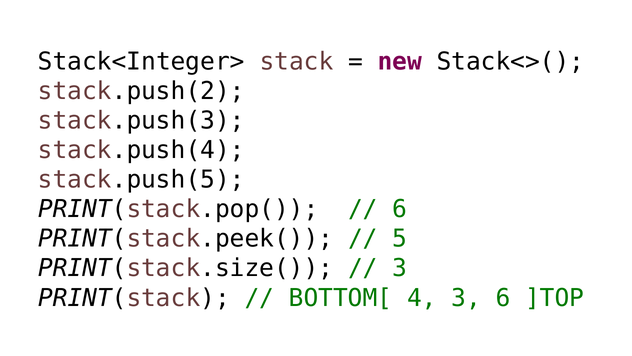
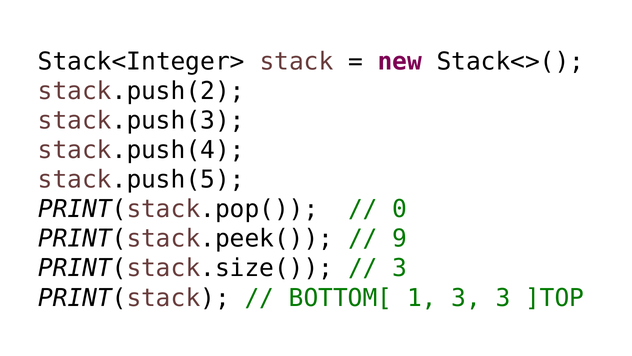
6: 6 -> 0 (400, 209)
5: 5 -> 9 (400, 238)
4: 4 -> 1 (422, 297)
3 6: 6 -> 3 (503, 297)
